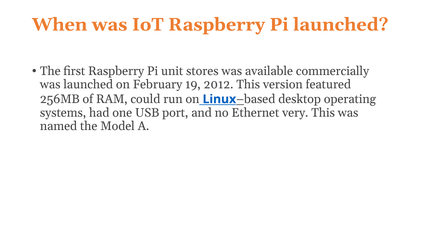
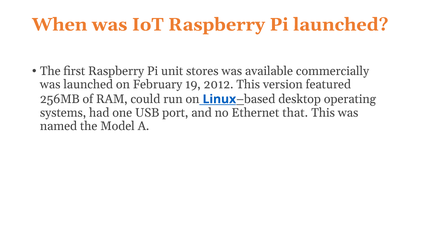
very: very -> that (295, 113)
